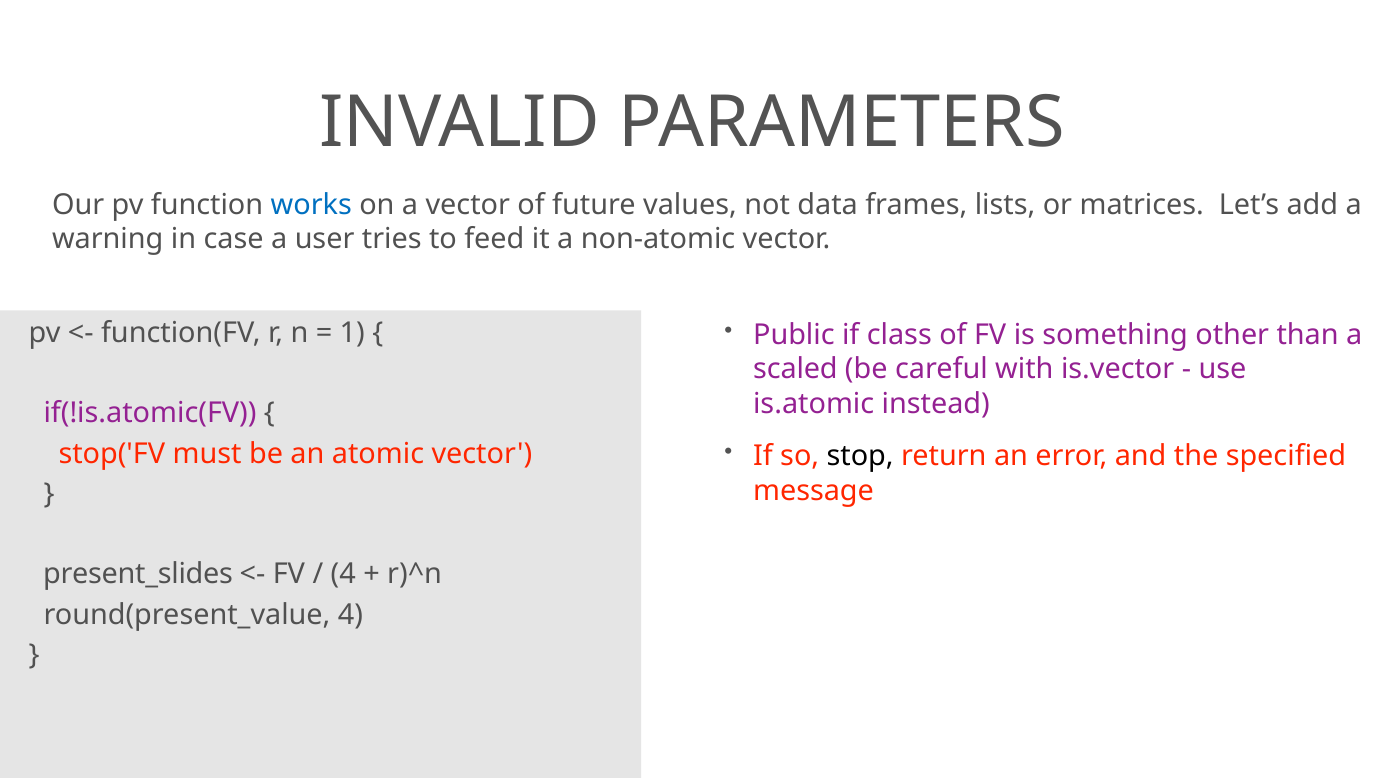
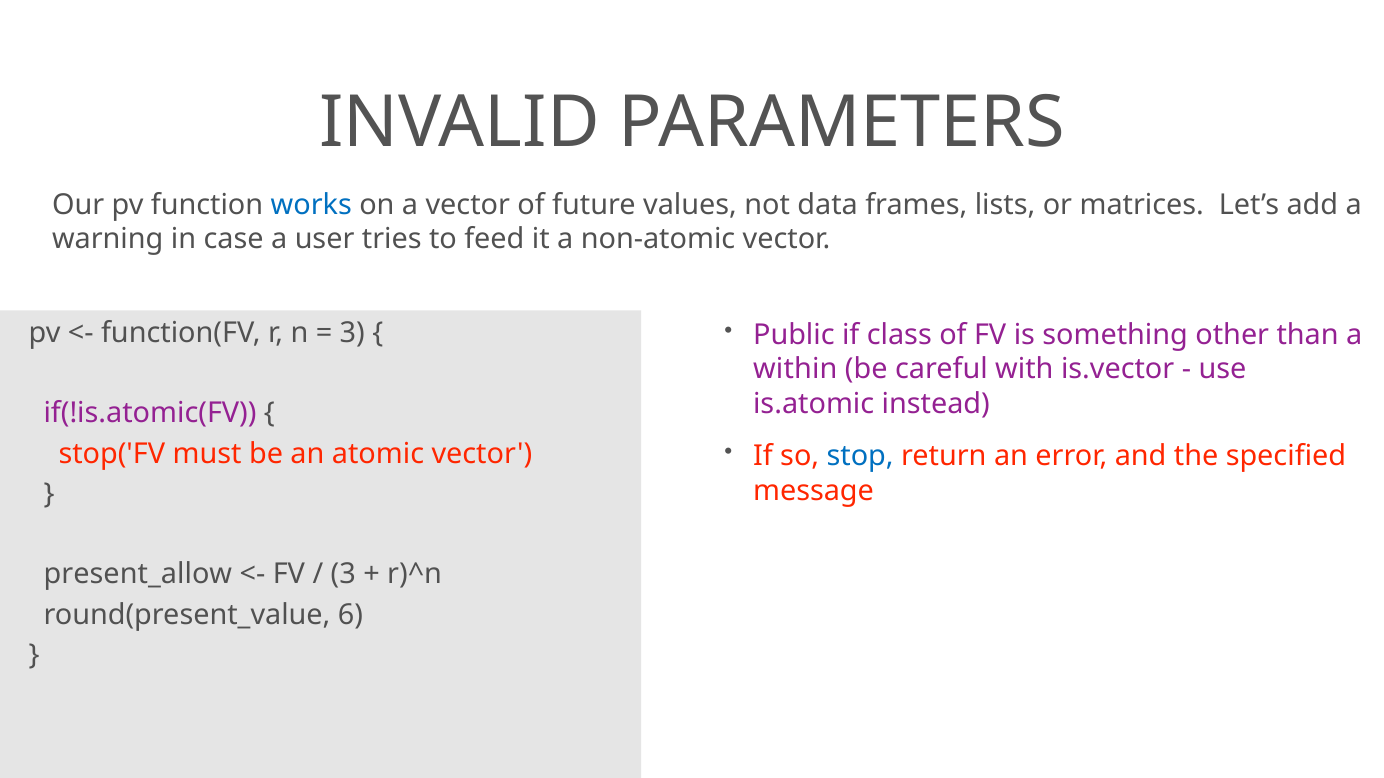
1: 1 -> 3 (352, 333)
scaled: scaled -> within (795, 369)
stop colour: black -> blue (860, 456)
present_slides: present_slides -> present_allow (138, 575)
4: 4 -> 3 (343, 575)
round(present_value 4: 4 -> 6 (350, 615)
